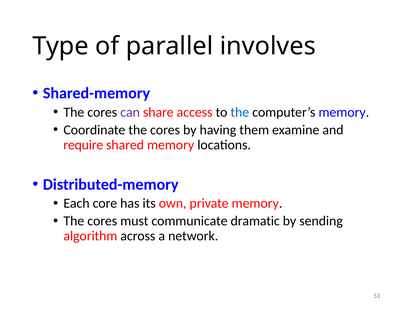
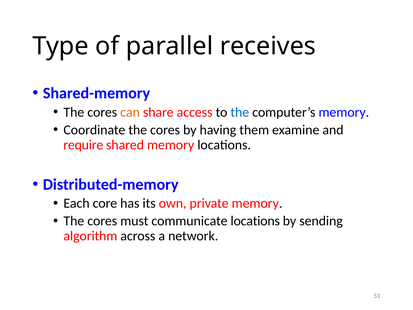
involves: involves -> receives (268, 46)
can colour: purple -> orange (130, 112)
communicate dramatic: dramatic -> locations (255, 221)
